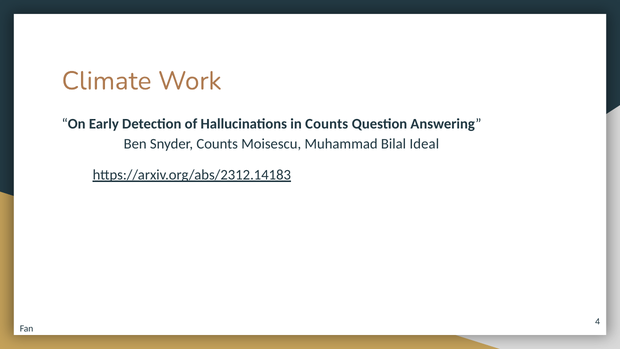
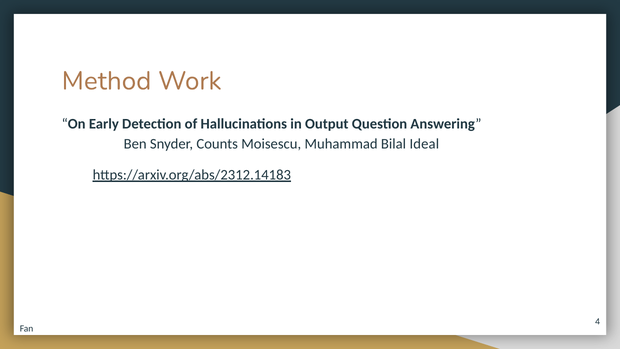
Climate: Climate -> Method (107, 81)
in Counts: Counts -> Output (327, 124)
